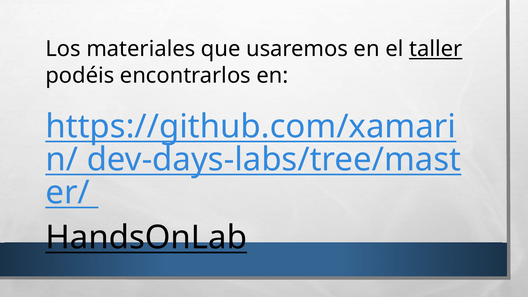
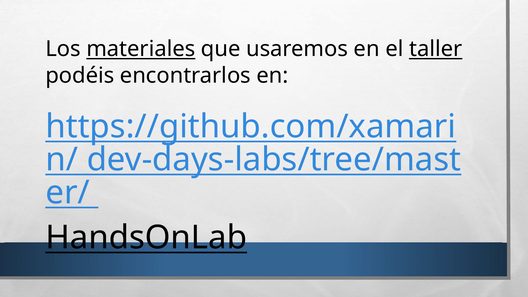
materiales underline: none -> present (141, 49)
